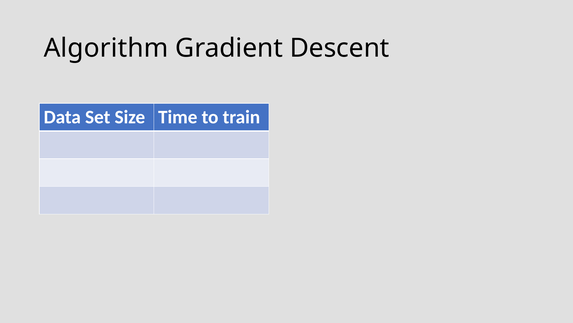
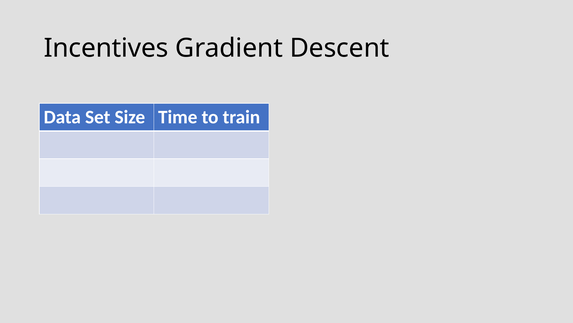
Algorithm: Algorithm -> Incentives (106, 48)
